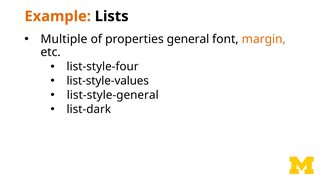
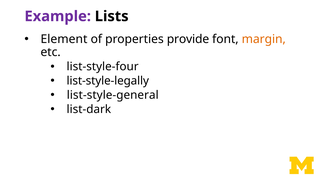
Example colour: orange -> purple (58, 16)
Multiple: Multiple -> Element (64, 39)
general: general -> provide (188, 39)
list-style-values: list-style-values -> list-style-legally (108, 81)
